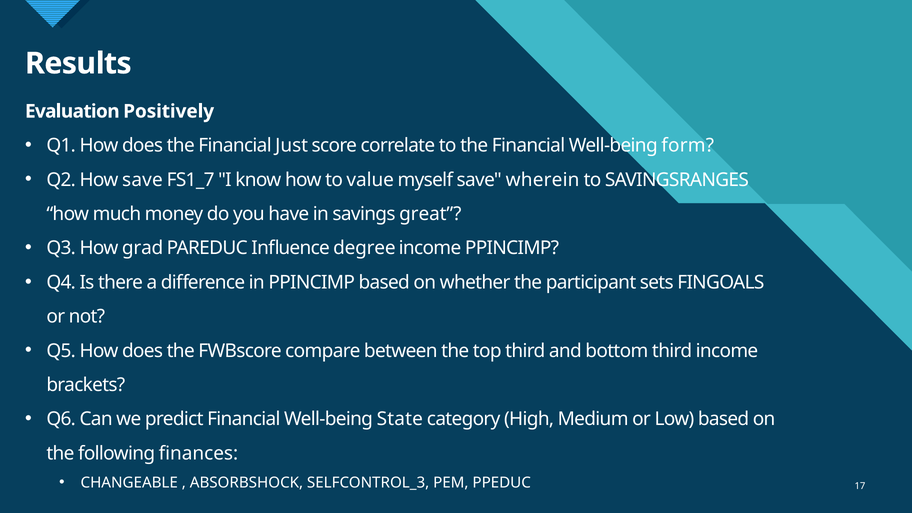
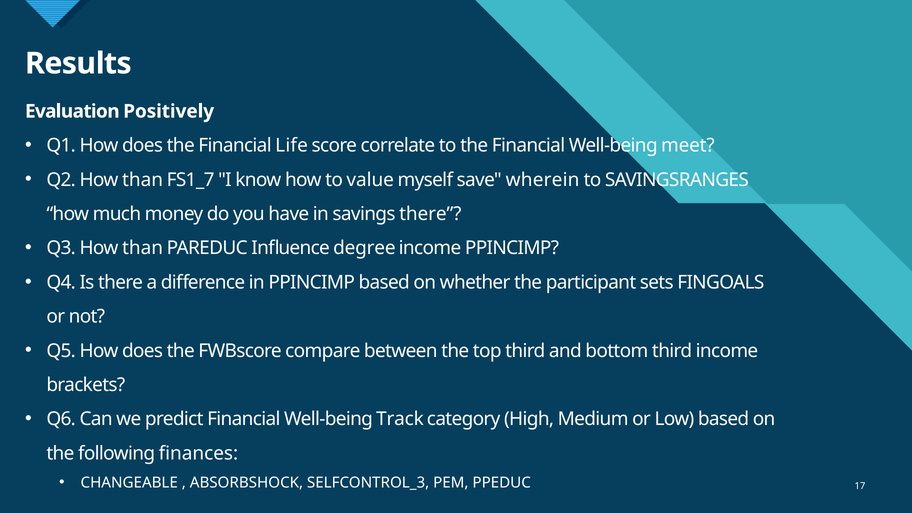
Just: Just -> Life (292, 146)
form: form -> meet (688, 146)
Q2 How save: save -> than (143, 180)
savings great: great -> there (430, 214)
Q3 How grad: grad -> than (143, 248)
State: State -> Track (400, 419)
